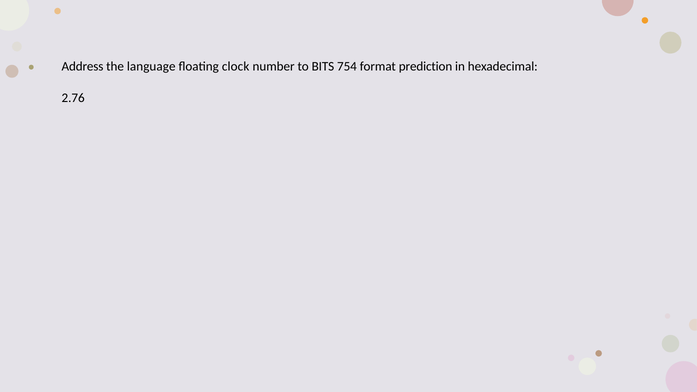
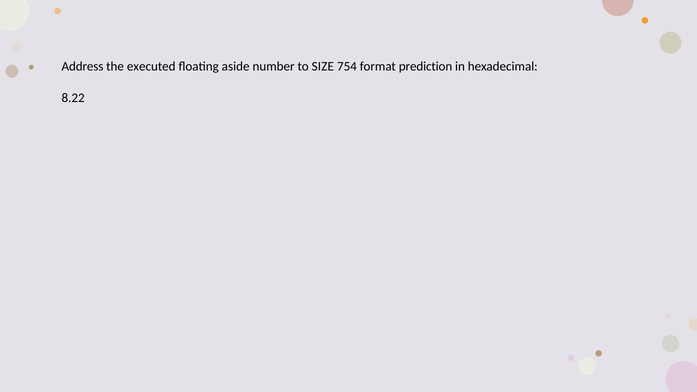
language: language -> executed (151, 66)
clock: clock -> aside (236, 66)
BITS: BITS -> SIZE (323, 66)
2.76: 2.76 -> 8.22 (73, 98)
